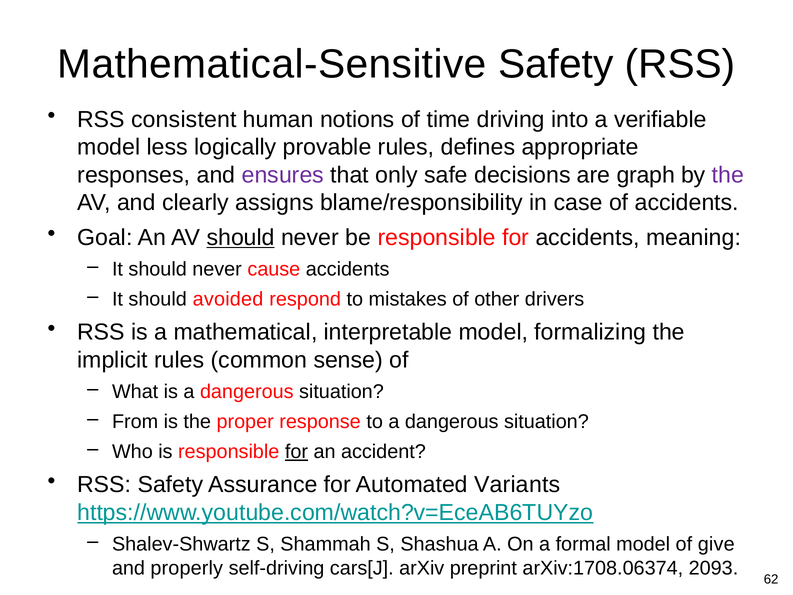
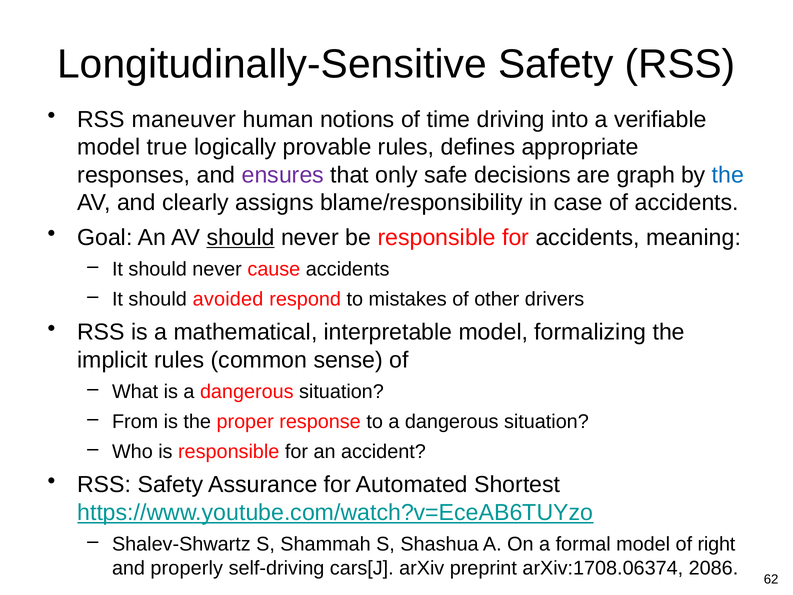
Mathematical-Sensitive: Mathematical-Sensitive -> Longitudinally-Sensitive (272, 64)
consistent: consistent -> maneuver (184, 119)
less: less -> true (167, 147)
the colour: purple -> blue (728, 175)
for underline: present -> none (296, 452)
Variants: Variants -> Shortest (517, 485)
give: give -> right (716, 544)
2093: 2093 -> 2086 (713, 568)
